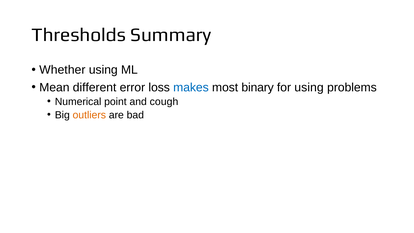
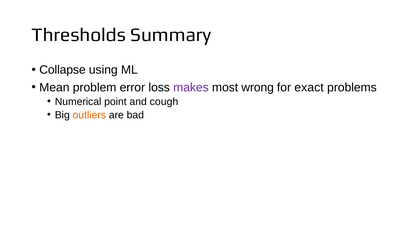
Whether: Whether -> Collapse (62, 70)
different: different -> problem (95, 87)
makes colour: blue -> purple (191, 87)
binary: binary -> wrong (258, 87)
for using: using -> exact (309, 87)
